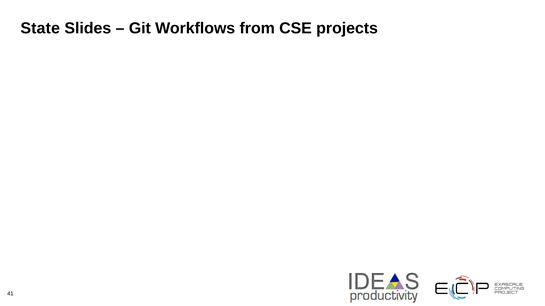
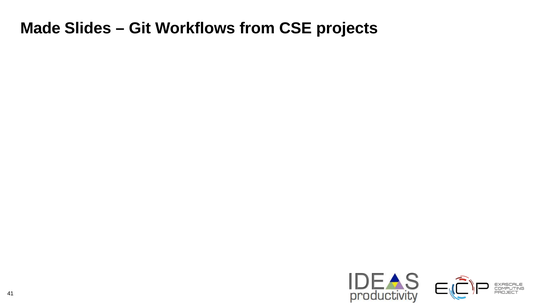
State: State -> Made (40, 28)
